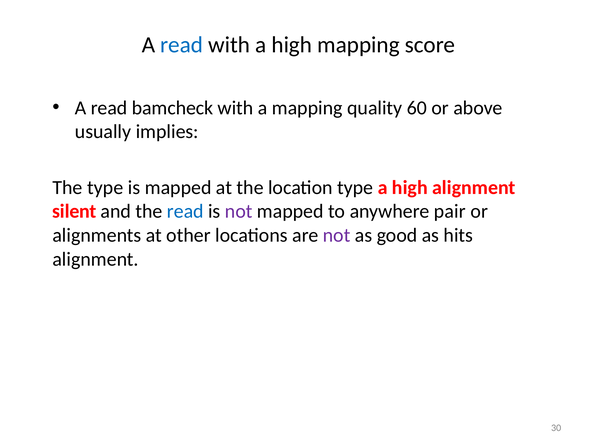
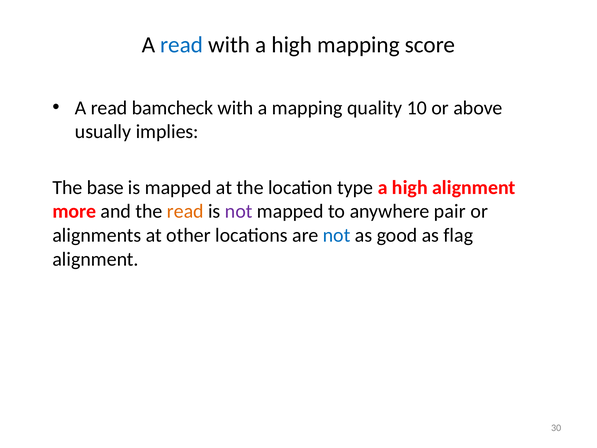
60: 60 -> 10 (417, 108)
The type: type -> base (105, 187)
silent: silent -> more (74, 211)
read colour: blue -> orange (185, 211)
not colour: purple -> blue (337, 235)
hits: hits -> flag (458, 235)
